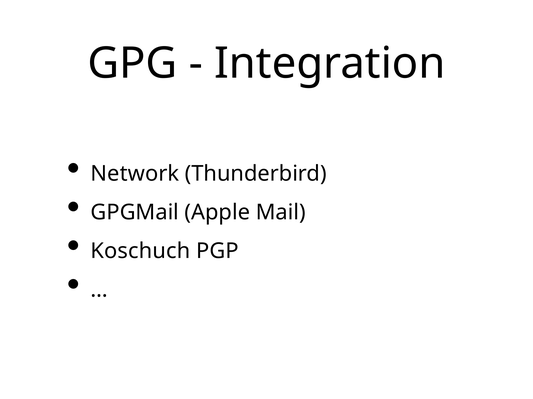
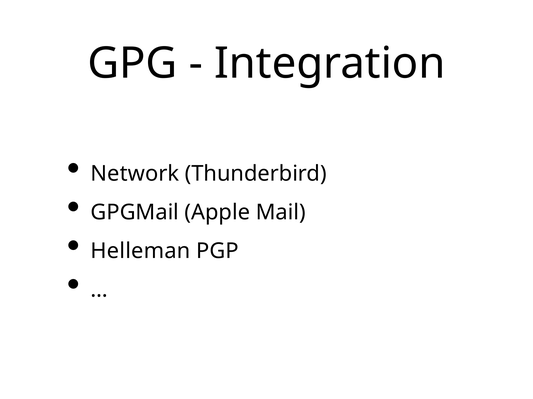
Koschuch: Koschuch -> Helleman (140, 251)
